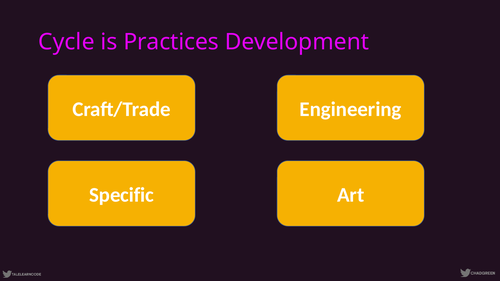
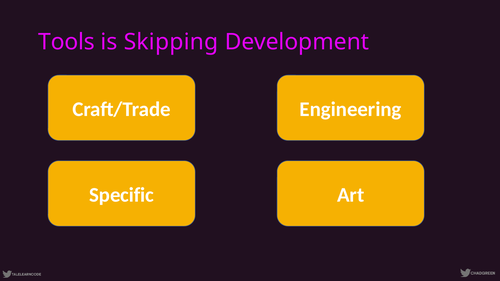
Cycle: Cycle -> Tools (66, 42)
Practices: Practices -> Skipping (171, 42)
